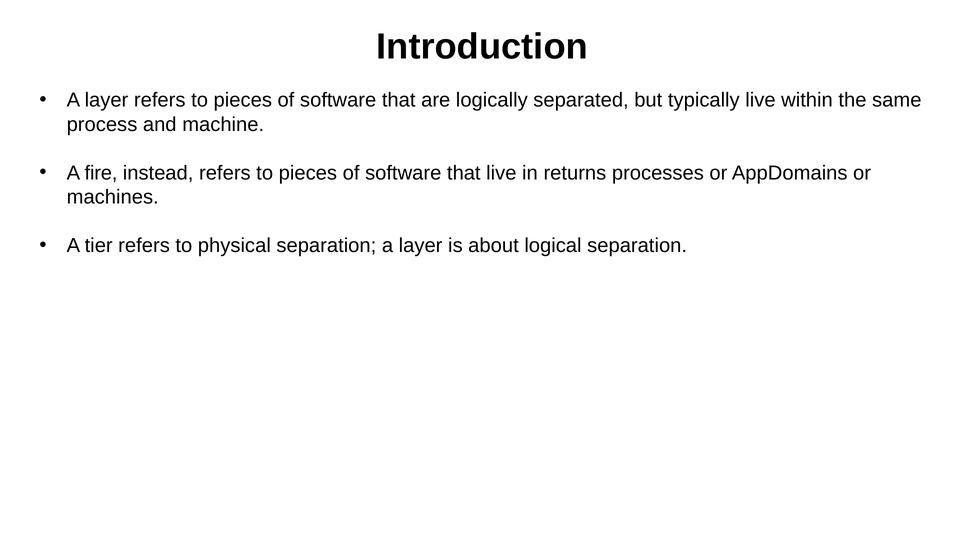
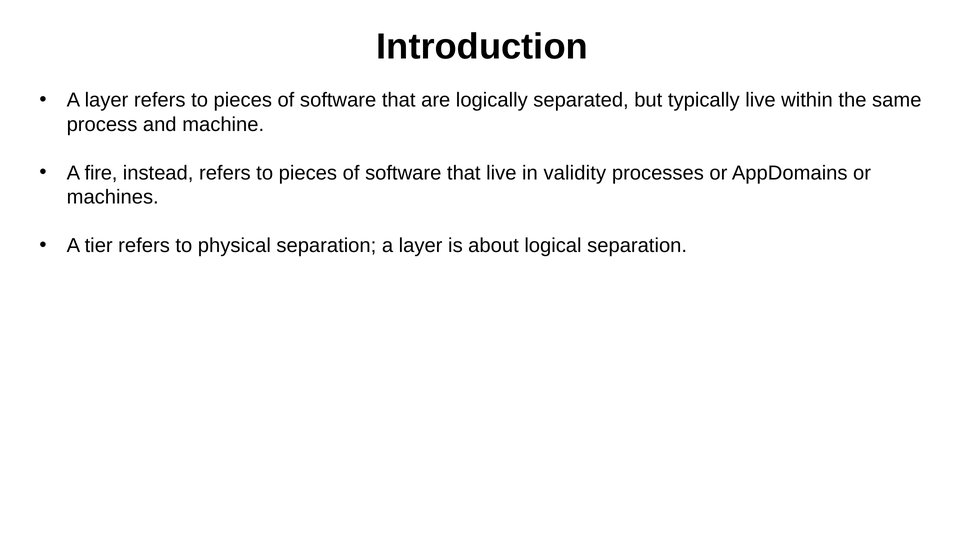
returns: returns -> validity (575, 173)
